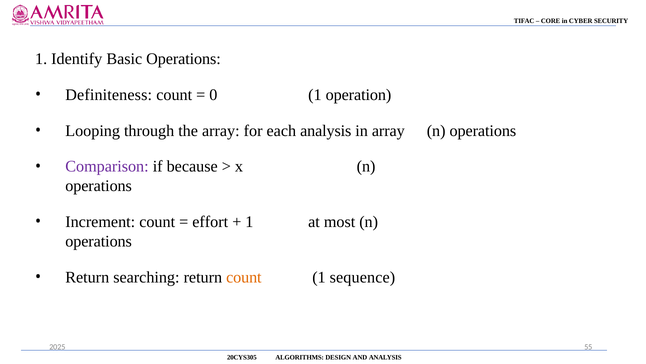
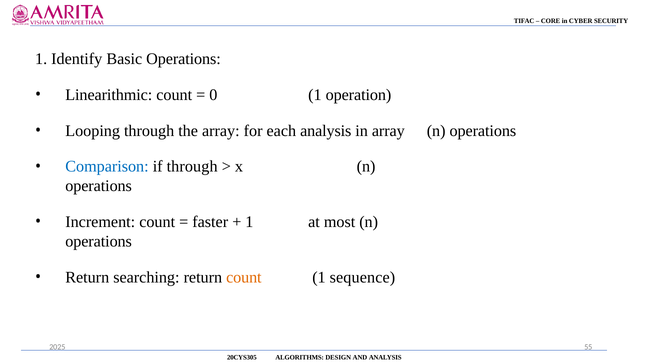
Definiteness: Definiteness -> Linearithmic (109, 95)
Comparison colour: purple -> blue (107, 166)
if because: because -> through (192, 166)
effort: effort -> faster (210, 221)
